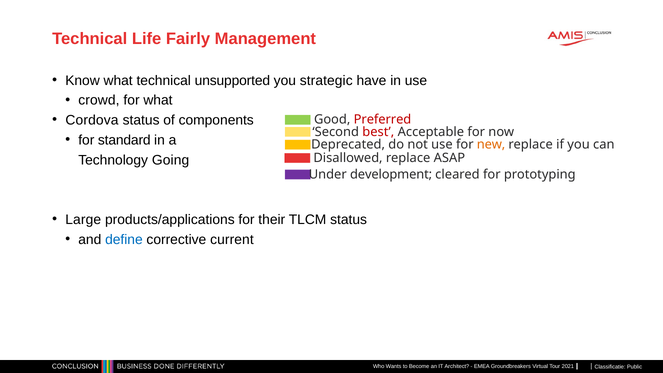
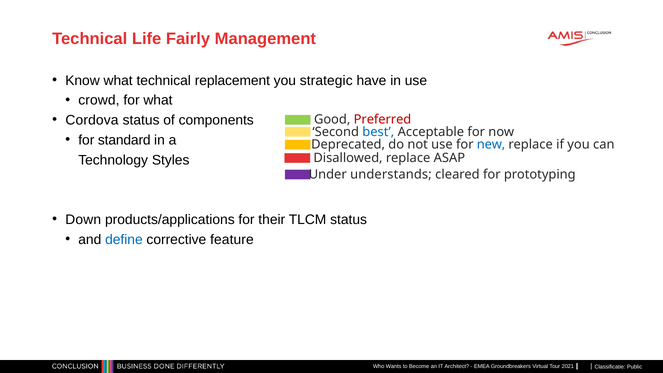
unsupported: unsupported -> replacement (232, 80)
best colour: red -> blue (378, 132)
new colour: orange -> blue (491, 145)
Going: Going -> Styles (171, 160)
development: development -> understands (391, 174)
Large: Large -> Down (83, 220)
current: current -> feature (232, 240)
